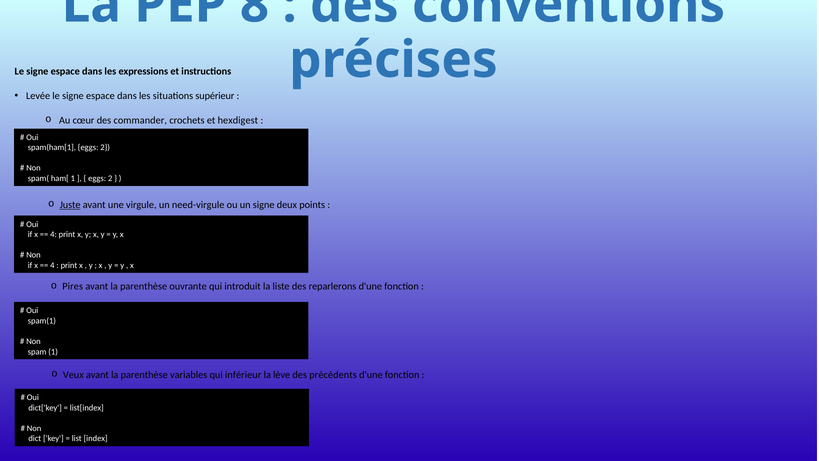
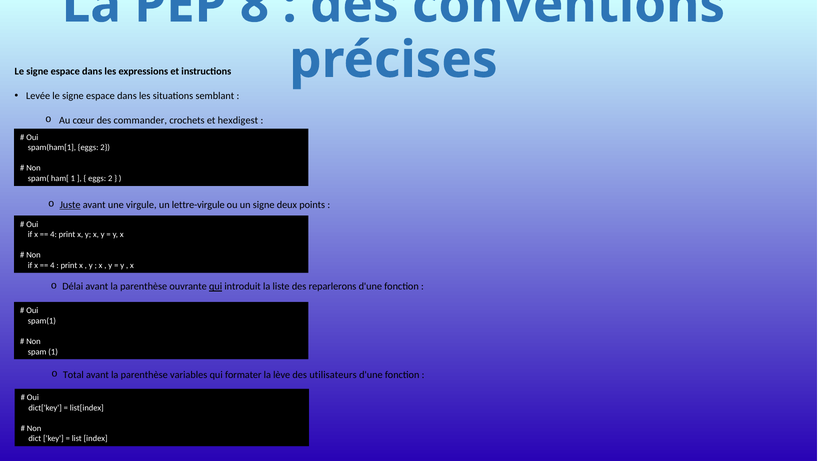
supérieur: supérieur -> semblant (215, 96)
need-virgule: need-virgule -> lettre-virgule (198, 205)
Pires: Pires -> Délai (73, 286)
qui underline: none -> present (216, 286)
Veux: Veux -> Total (73, 375)
inférieur: inférieur -> formater (243, 375)
précédents: précédents -> utilisateurs (333, 375)
